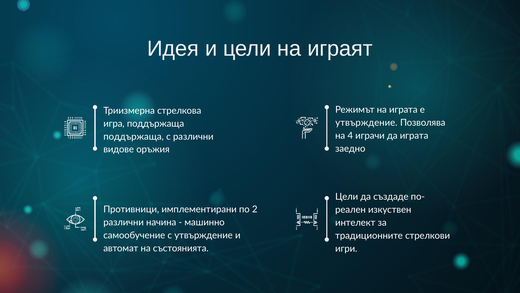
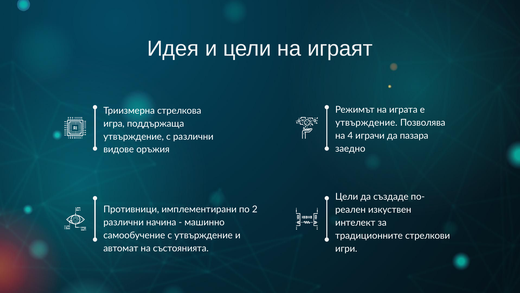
да играта: играта -> пазара (414, 136)
поддържаща: поддържаща -> утвърждение (134, 136)
